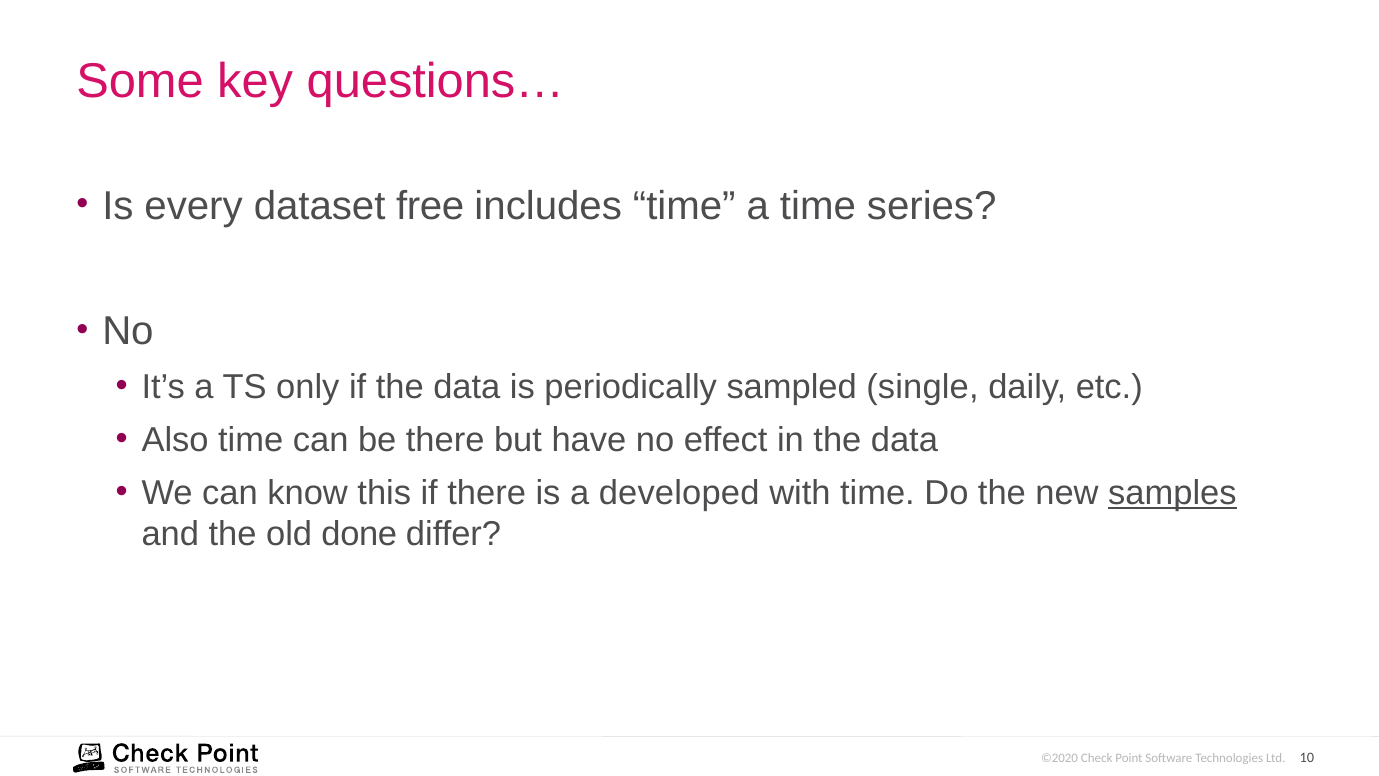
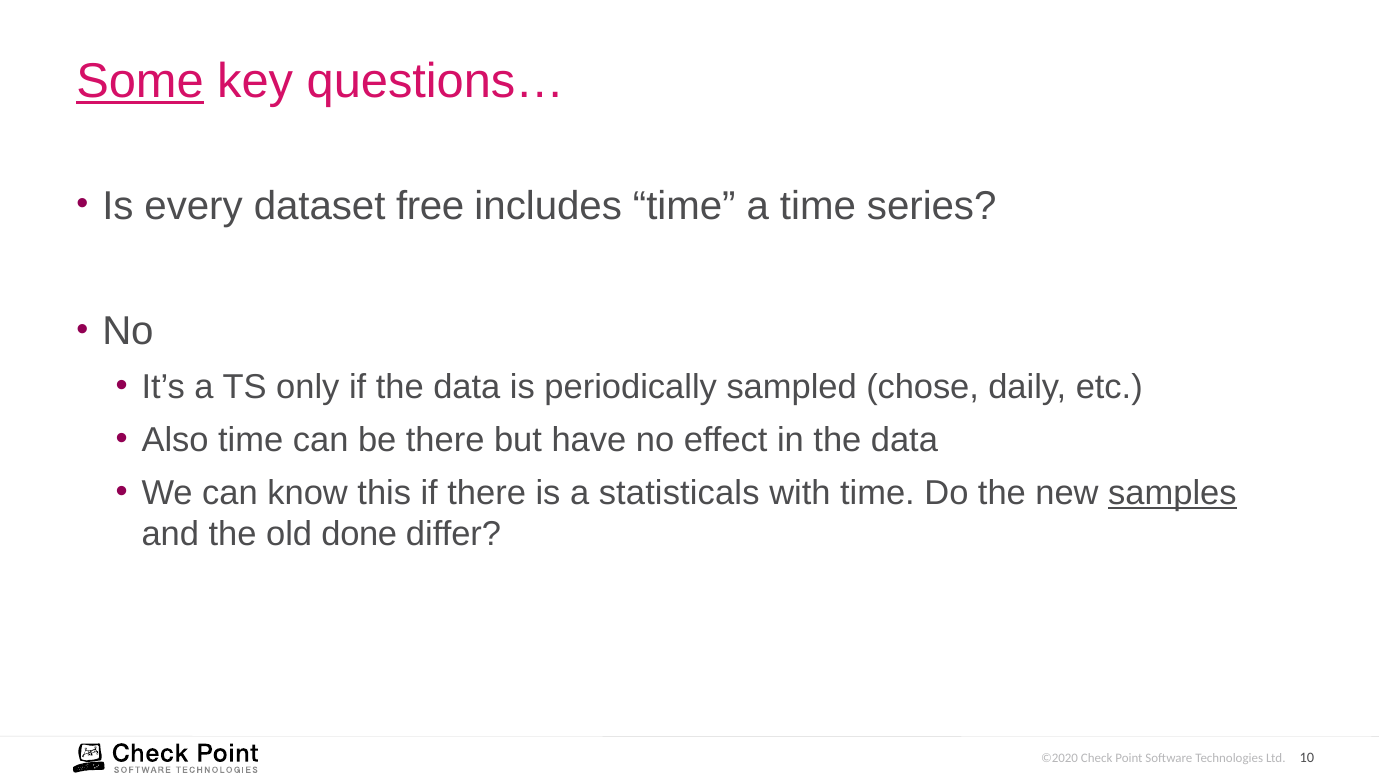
Some underline: none -> present (140, 81)
single: single -> chose (923, 387)
developed: developed -> statisticals (679, 493)
